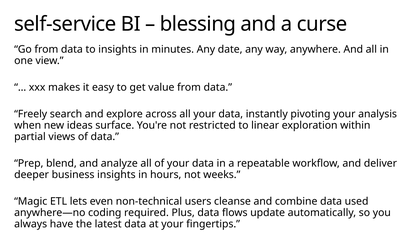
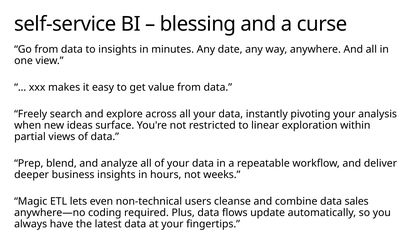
used: used -> sales (357, 201)
